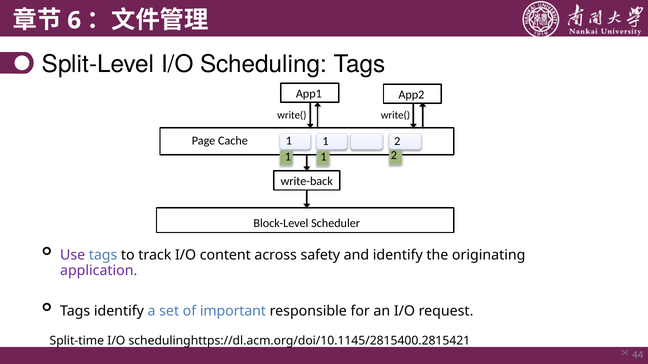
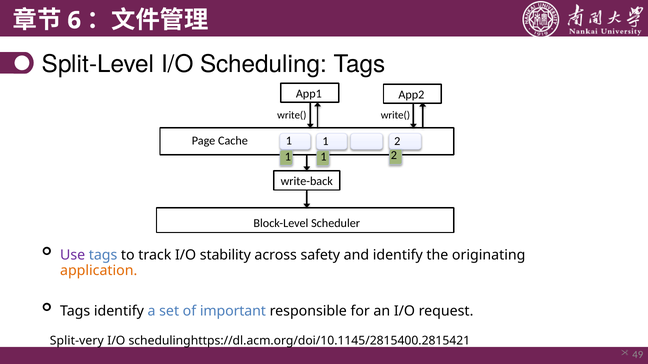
content: content -> stability (225, 256)
application colour: purple -> orange (99, 271)
Split-time: Split-time -> Split-very (77, 341)
44: 44 -> 49 (638, 355)
